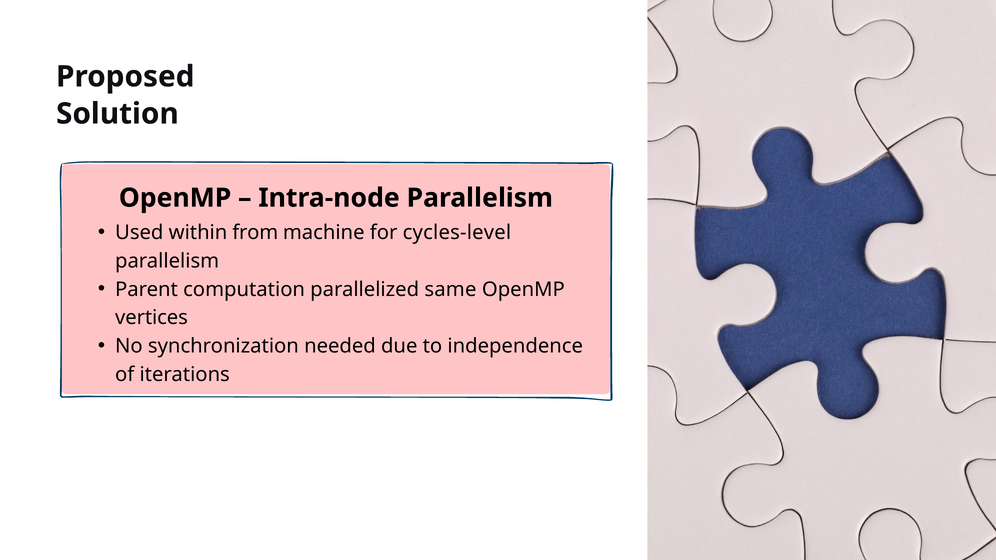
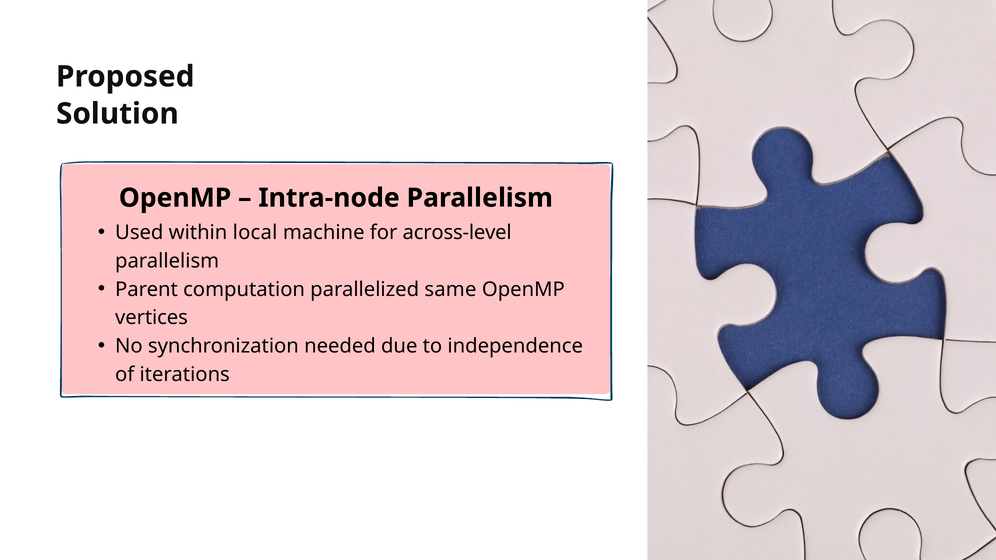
from: from -> local (255, 233)
cycles-level: cycles-level -> across-level (457, 233)
